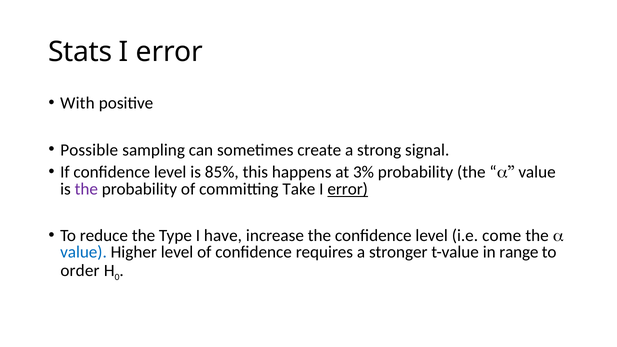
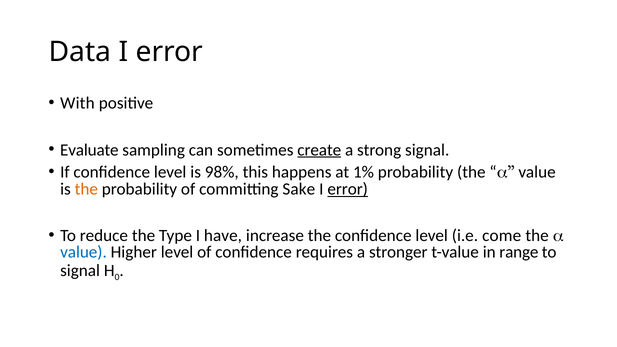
Stats: Stats -> Data (80, 52)
Possible: Possible -> Evaluate (89, 150)
create underline: none -> present (319, 150)
85%: 85% -> 98% (222, 172)
3%: 3% -> 1% (363, 172)
the colour: purple -> orange (86, 189)
Take: Take -> Sake (299, 189)
order: order -> signal (80, 271)
